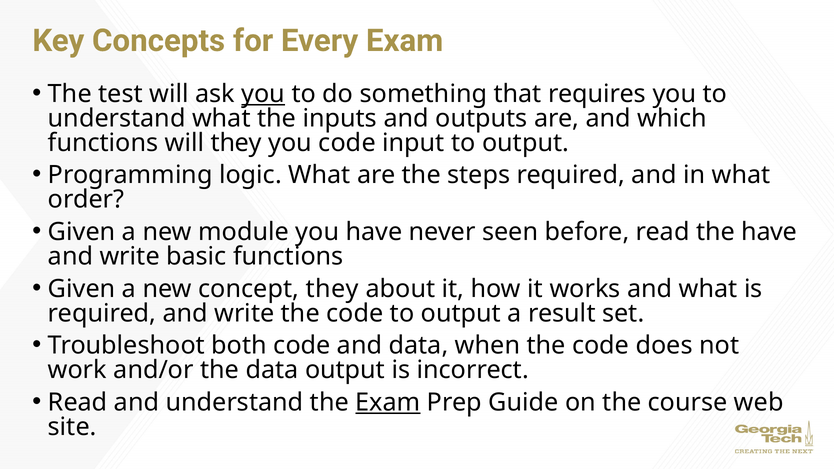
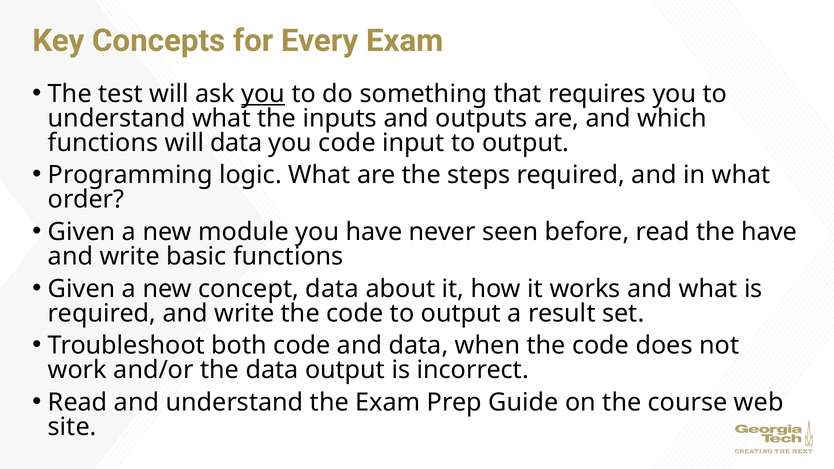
will they: they -> data (236, 143)
concept they: they -> data (332, 289)
Exam underline: present -> none (388, 402)
